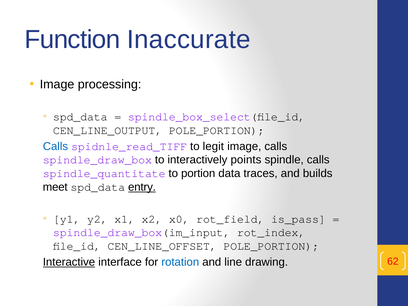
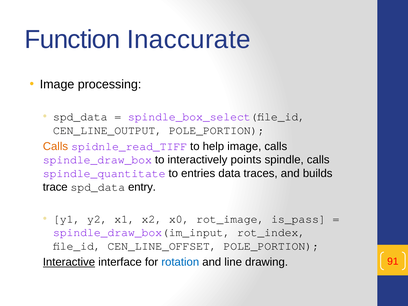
Calls colour: blue -> orange (55, 146)
legit: legit -> help (213, 146)
portion: portion -> entries (198, 174)
meet: meet -> trace (55, 187)
entry underline: present -> none (142, 187)
rot_field: rot_field -> rot_image (230, 219)
62: 62 -> 91 (393, 262)
